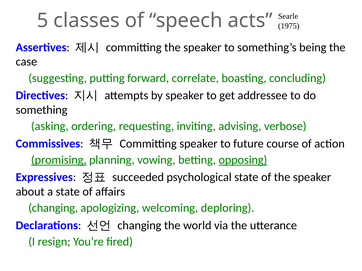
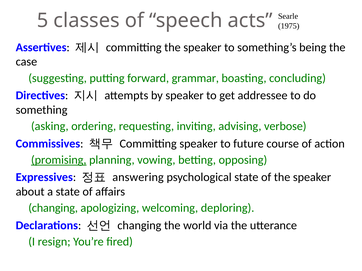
correlate: correlate -> grammar (195, 78)
opposing underline: present -> none (243, 160)
succeeded: succeeded -> answering (138, 178)
